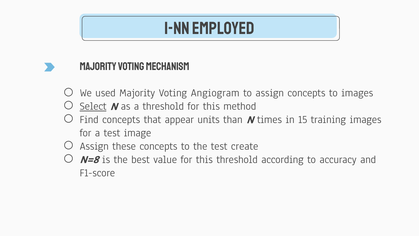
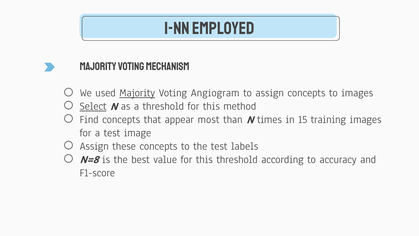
Majority underline: none -> present (137, 93)
units: units -> most (209, 119)
create: create -> labels (245, 146)
